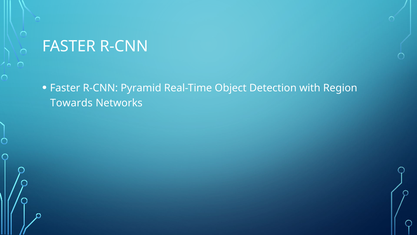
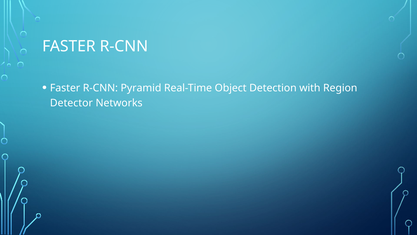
Towards: Towards -> Detector (71, 103)
